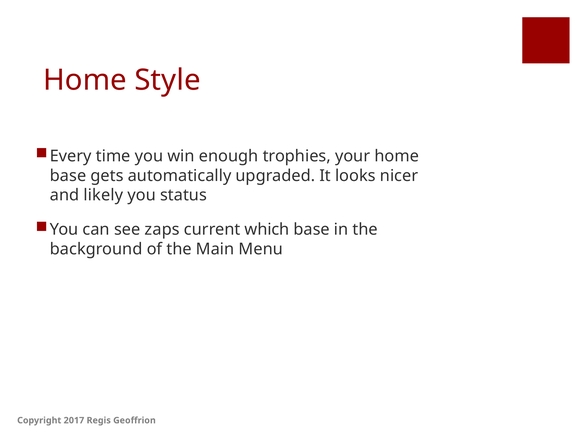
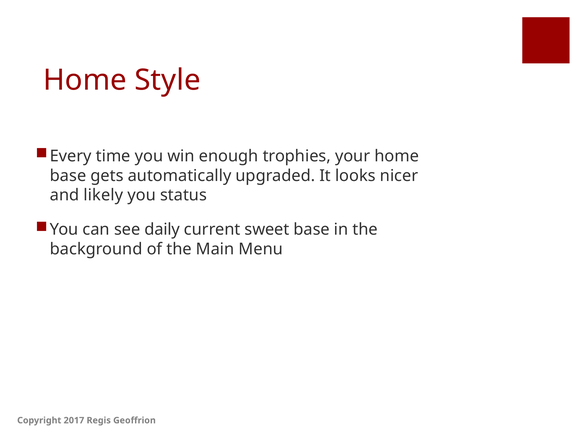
zaps: zaps -> daily (162, 230)
which: which -> sweet (267, 230)
